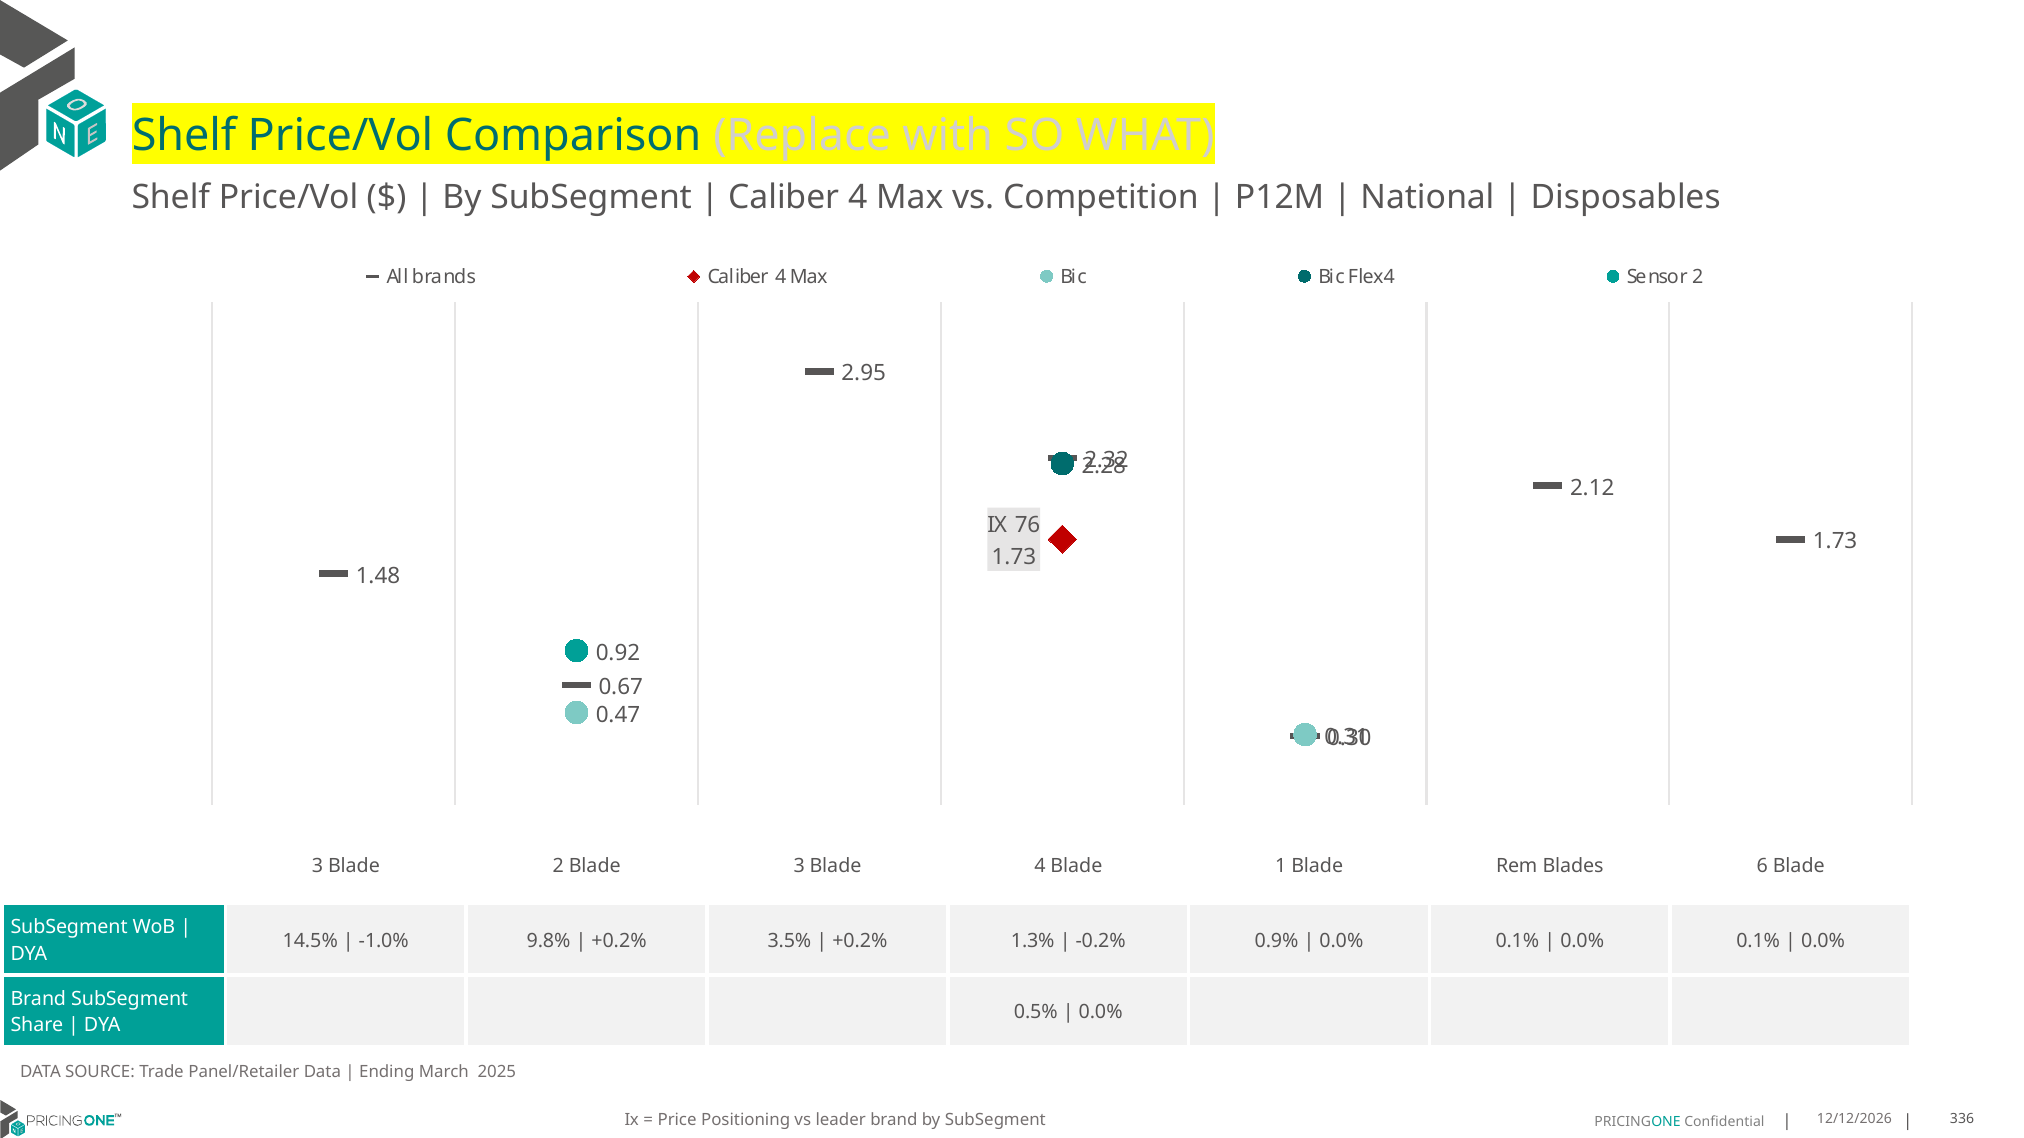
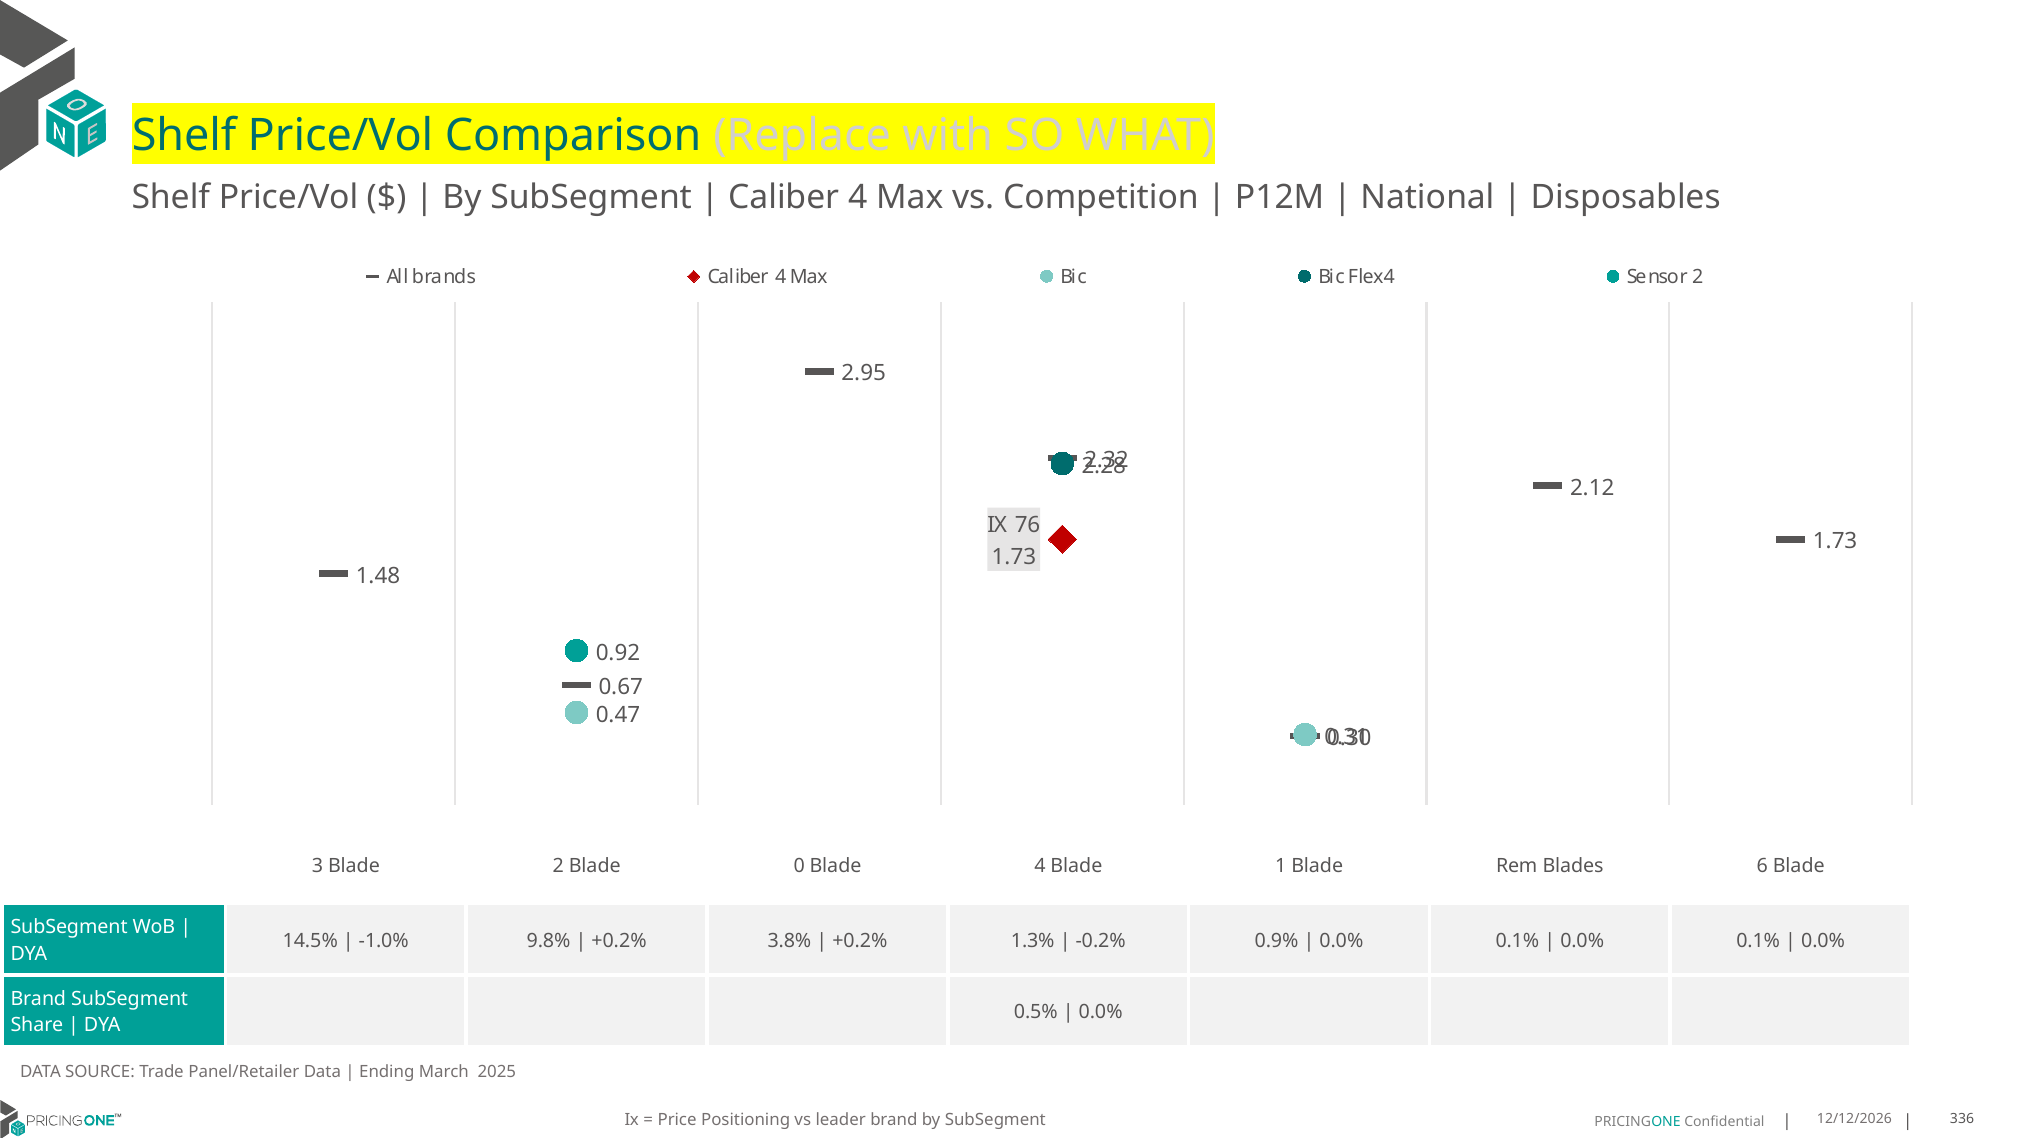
Blade 3: 3 -> 0 (799, 866)
3.5%: 3.5% -> 3.8% (789, 941)
